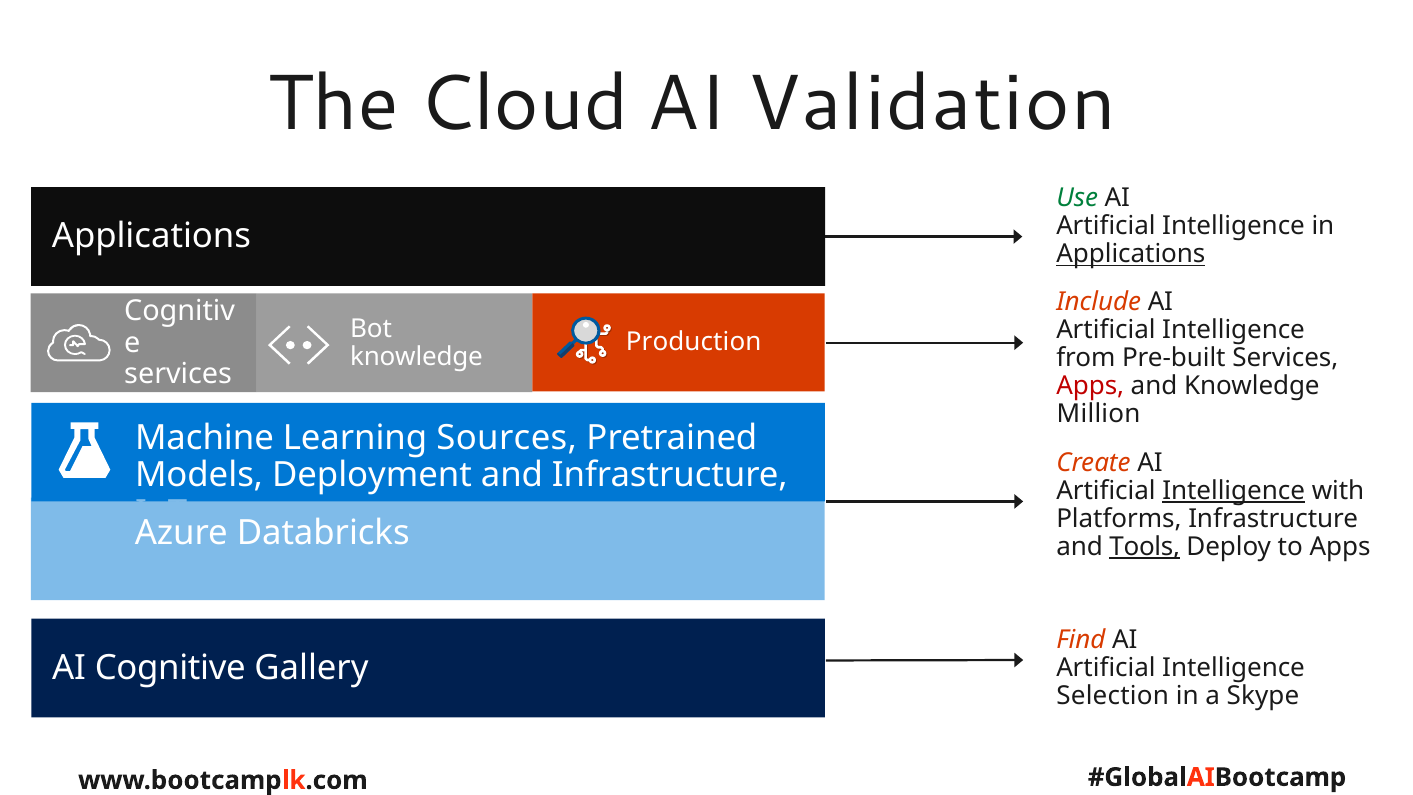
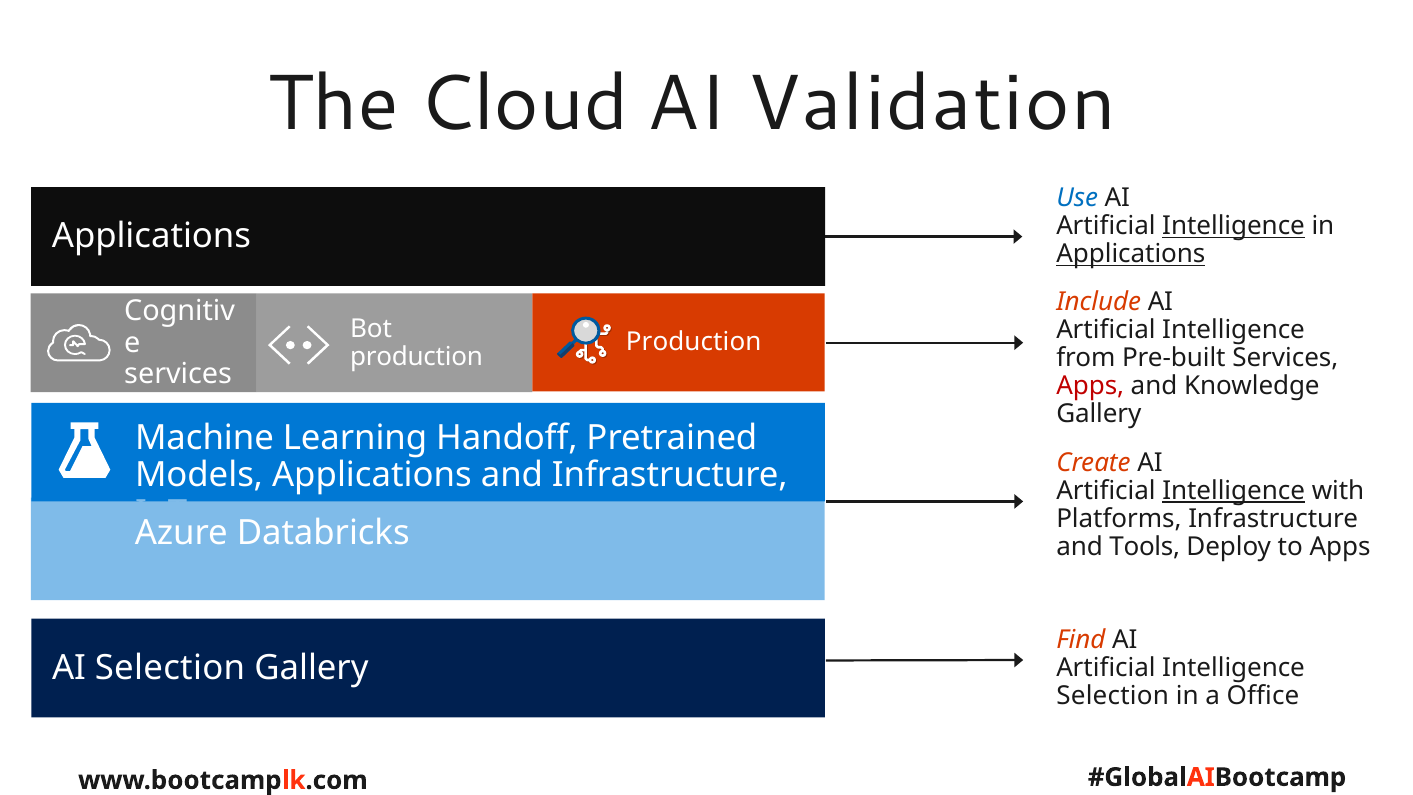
Use colour: green -> blue (1077, 198)
Intelligence underline: none -> present (1234, 226)
knowledge: knowledge -> production (417, 357)
Million: Million -> Gallery (1099, 414)
Sources: Sources -> Handoff (507, 438)
Models Deployment: Deployment -> Applications (372, 475)
Tools underline: present -> none (1145, 547)
AI Cognitive: Cognitive -> Selection (170, 668)
Skype: Skype -> Office (1263, 695)
